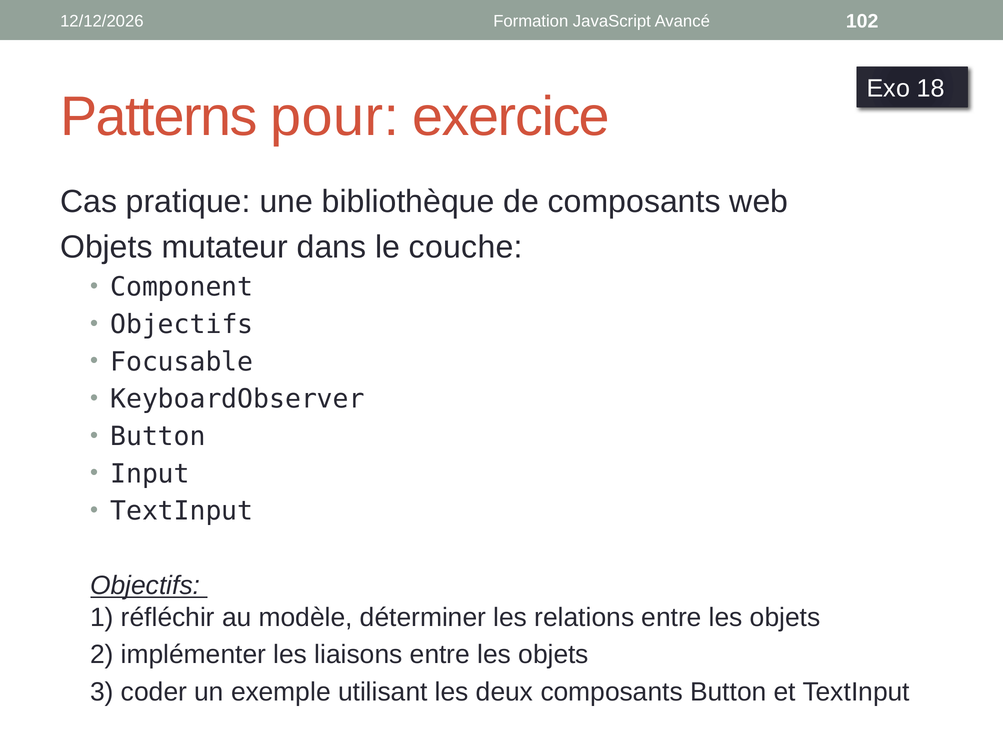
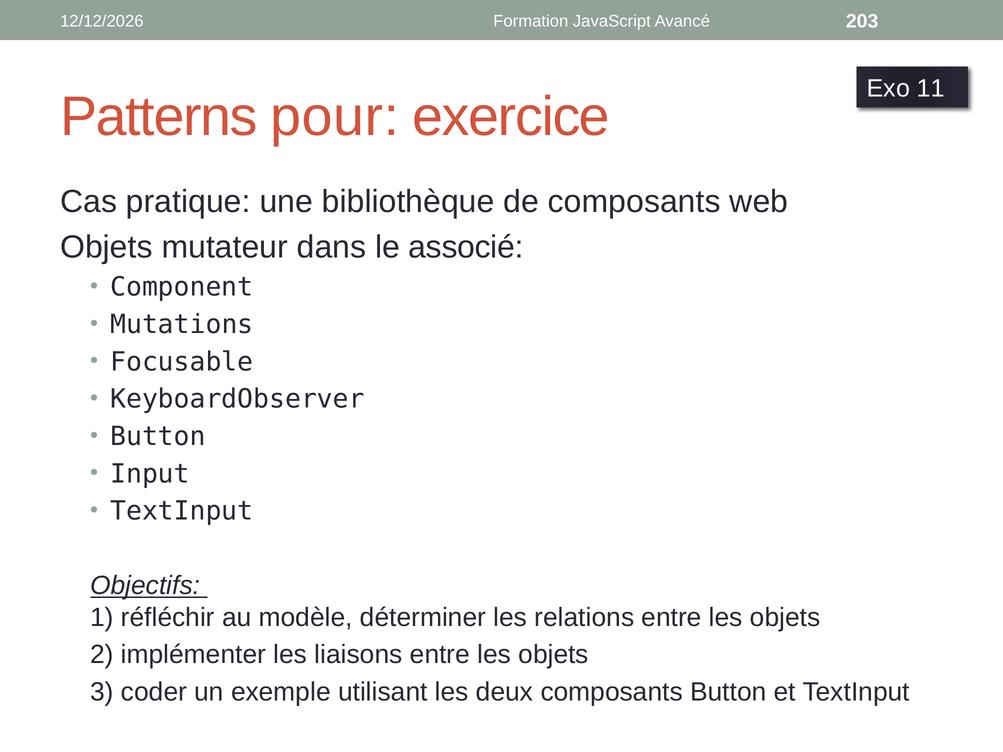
102: 102 -> 203 (862, 21)
18: 18 -> 11 (931, 89)
couche: couche -> associé (466, 247)
Objectifs: Objectifs -> Mutations (182, 325)
